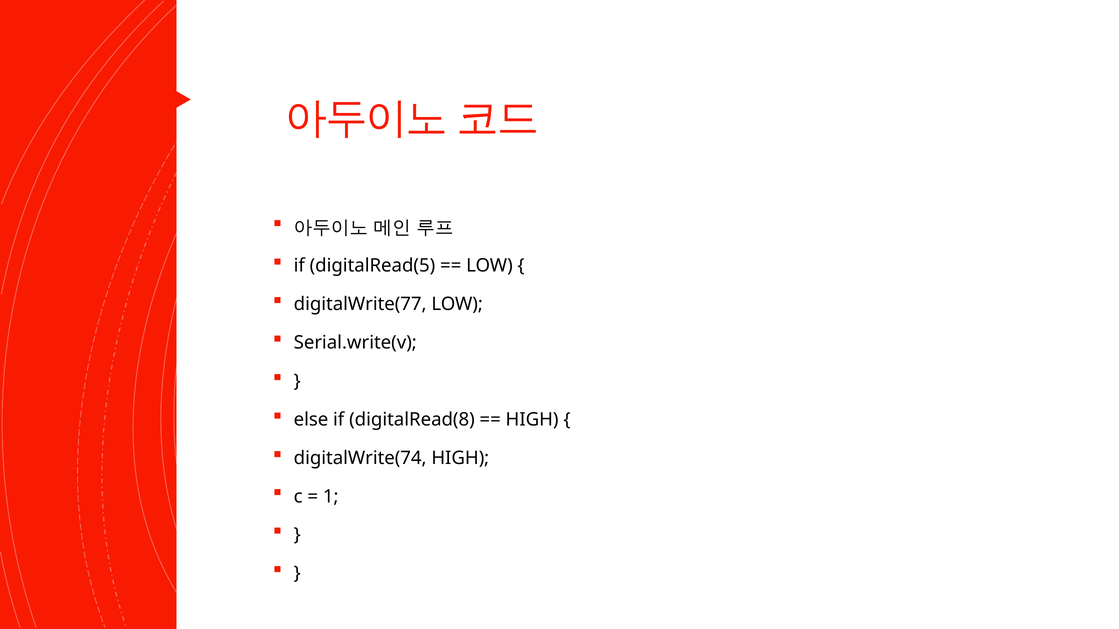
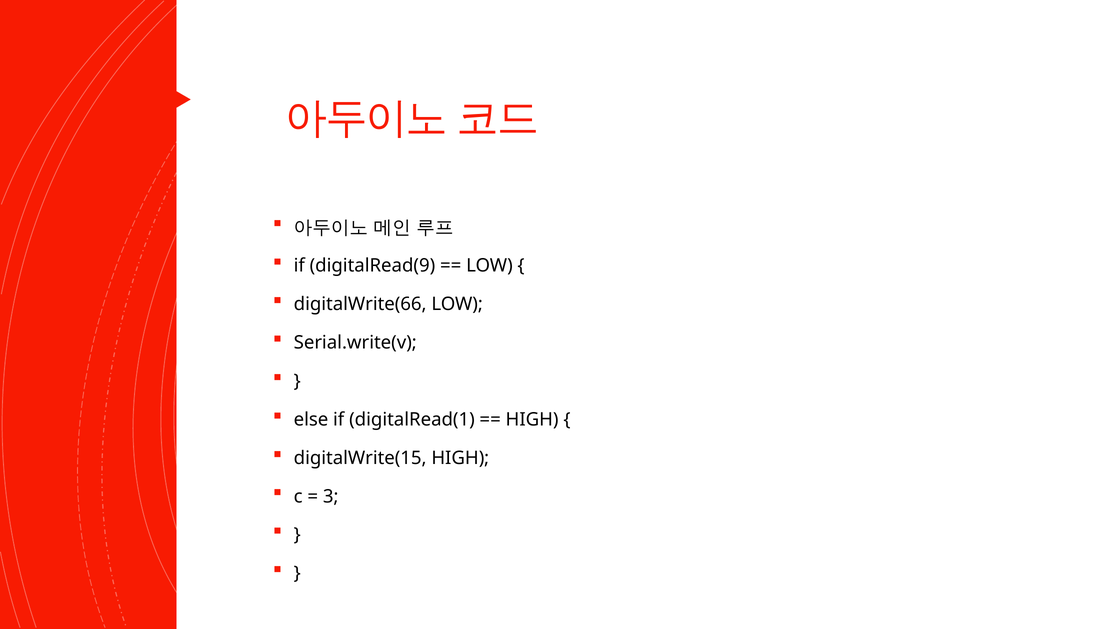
digitalRead(5: digitalRead(5 -> digitalRead(9 (372, 266)
digitalWrite(77: digitalWrite(77 -> digitalWrite(66 (360, 304)
digitalRead(8: digitalRead(8 -> digitalRead(1 (412, 420)
digitalWrite(74: digitalWrite(74 -> digitalWrite(15 (360, 458)
1: 1 -> 3 (331, 497)
